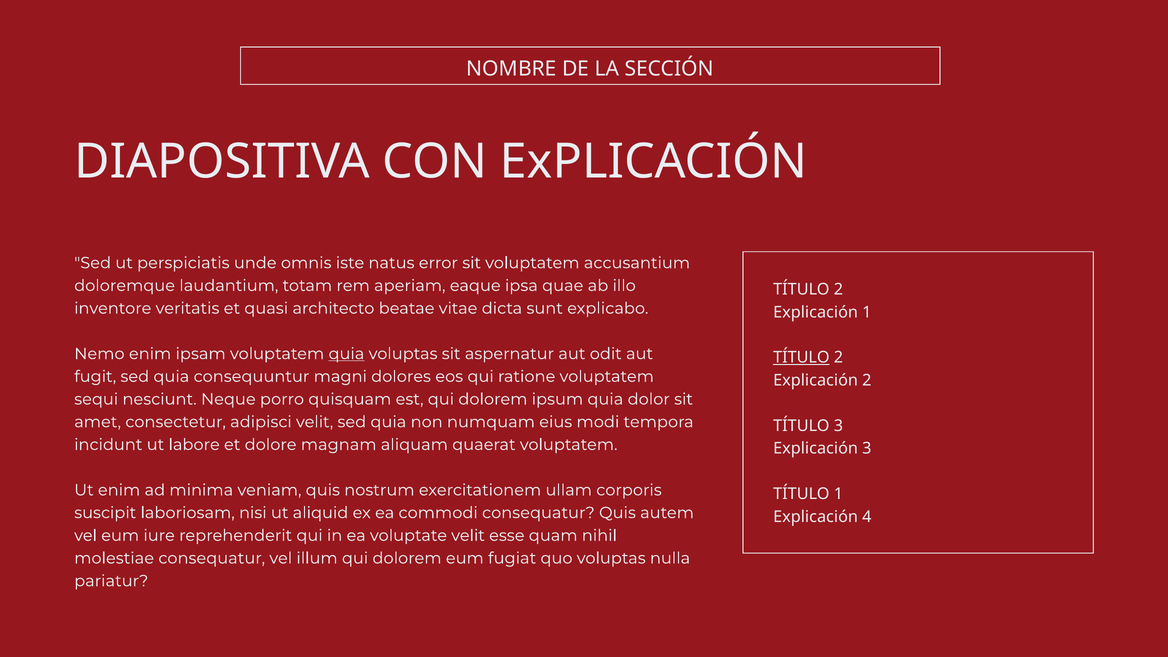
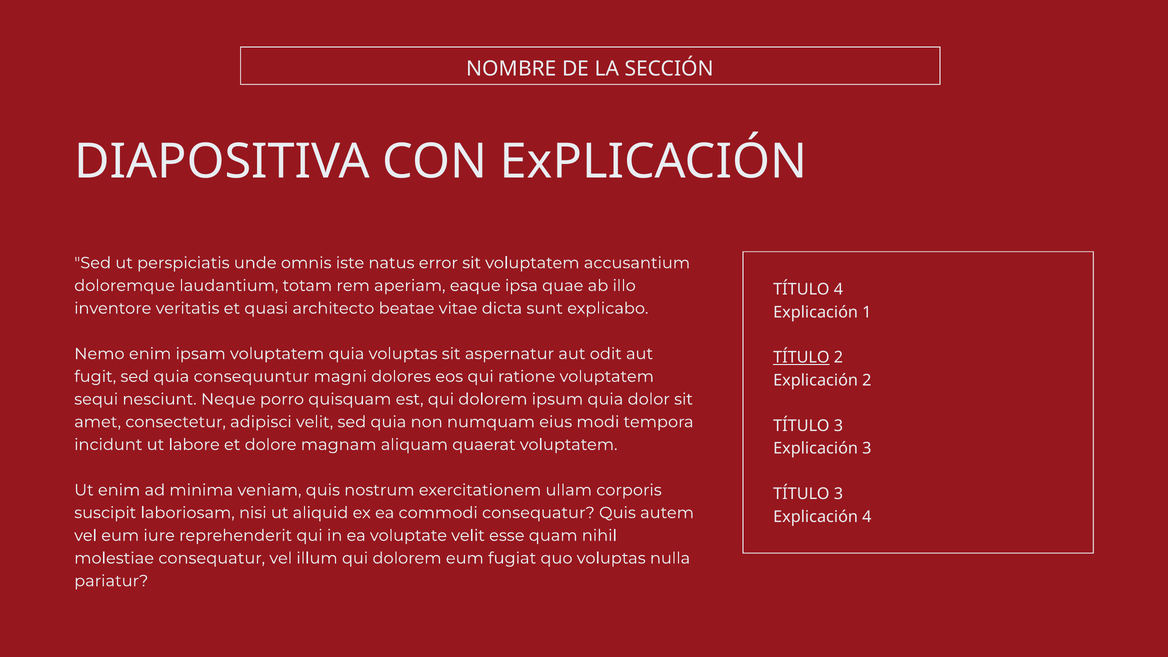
2: 2 -> 4 (838, 289)
quia underline: present -> none (346, 354)
1: 1 -> 3 (838, 494)
